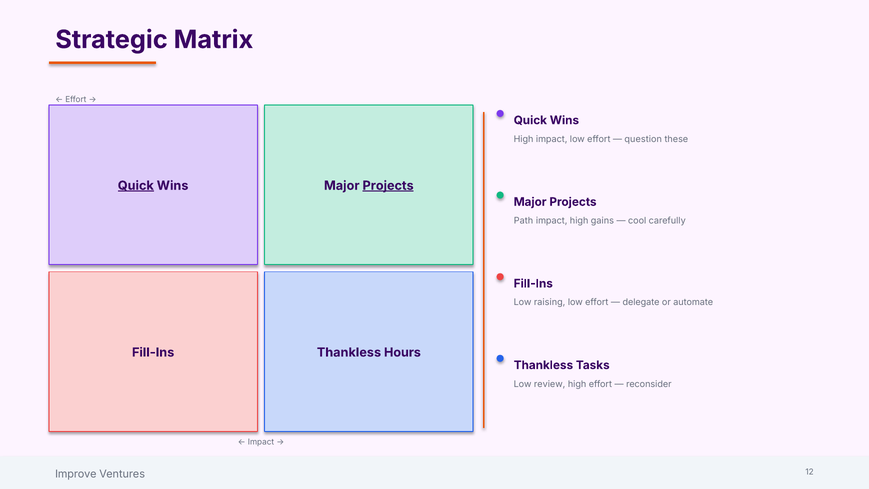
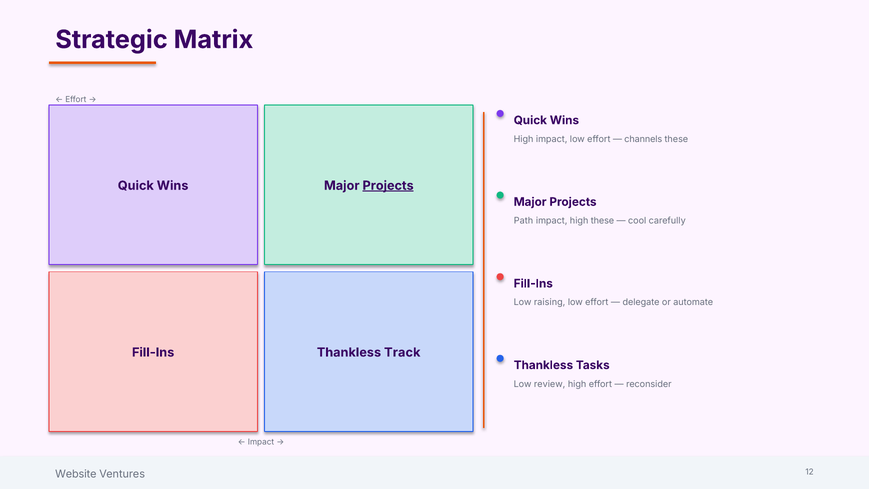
question: question -> channels (643, 139)
Quick underline: present -> none (136, 186)
high gains: gains -> these (602, 221)
Hours: Hours -> Track (402, 352)
Improve: Improve -> Website (76, 474)
